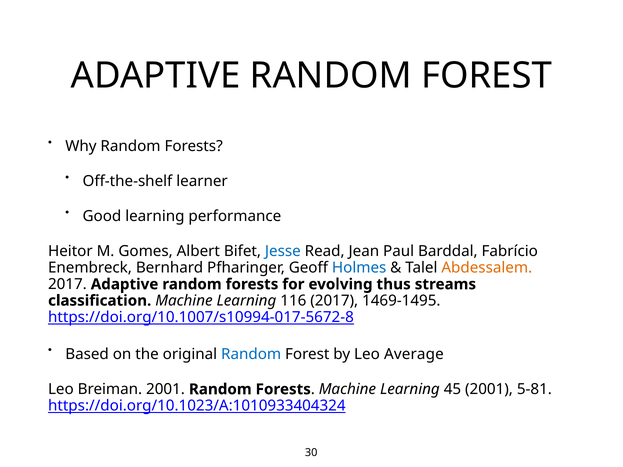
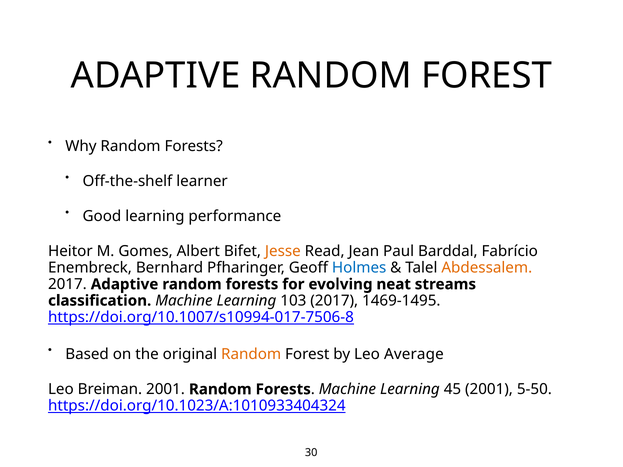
Jesse colour: blue -> orange (283, 252)
thus: thus -> neat (394, 284)
116: 116 -> 103 (293, 301)
https://doi.org/10.1007/s10994-017-5672-8: https://doi.org/10.1007/s10994-017-5672-8 -> https://doi.org/10.1007/s10994-017-7506-8 (201, 317)
Random colour: blue -> orange (251, 354)
5-81: 5-81 -> 5-50 (534, 389)
